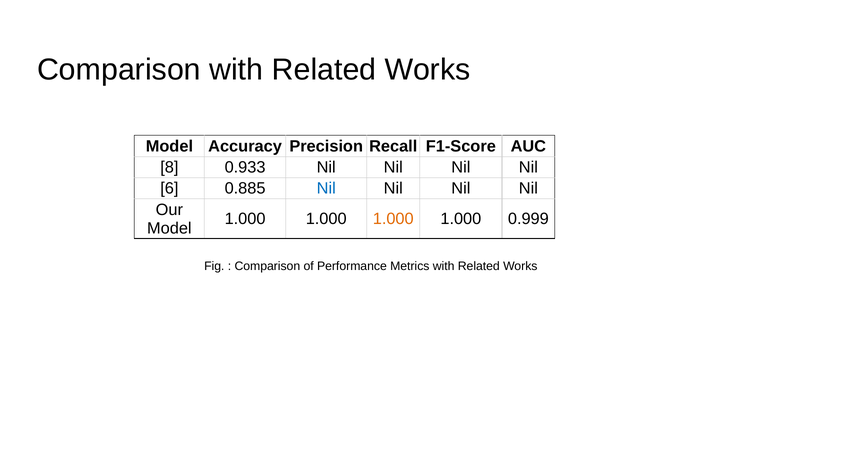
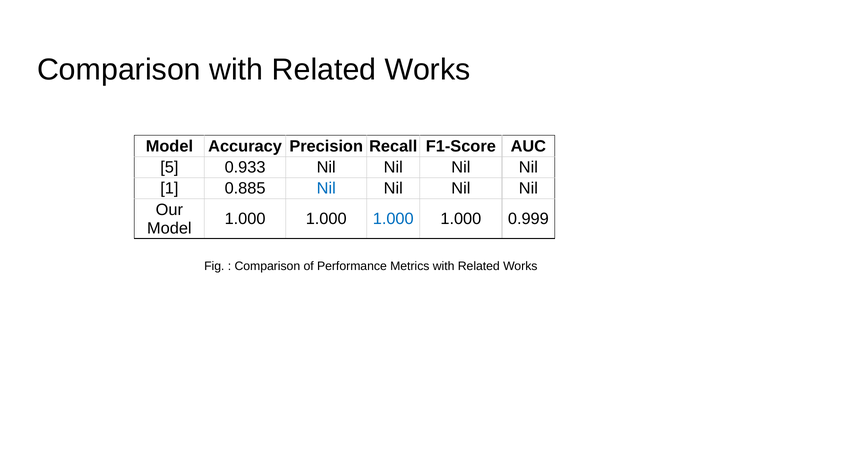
8: 8 -> 5 (169, 167)
6: 6 -> 1 (169, 189)
1.000 colour: orange -> blue (393, 219)
